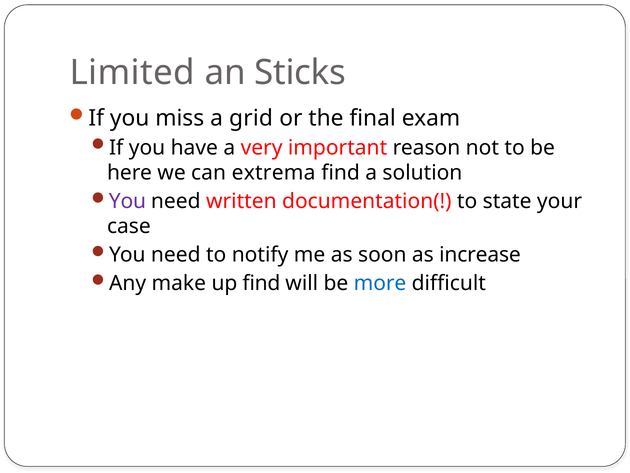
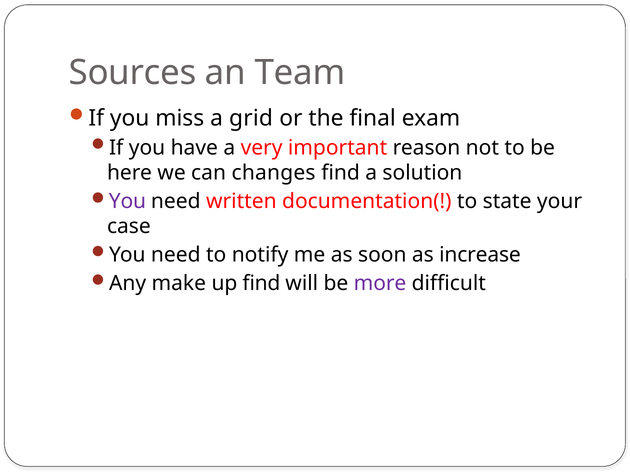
Limited: Limited -> Sources (133, 73)
Sticks: Sticks -> Team (300, 73)
extrema: extrema -> changes (274, 173)
more colour: blue -> purple (380, 283)
